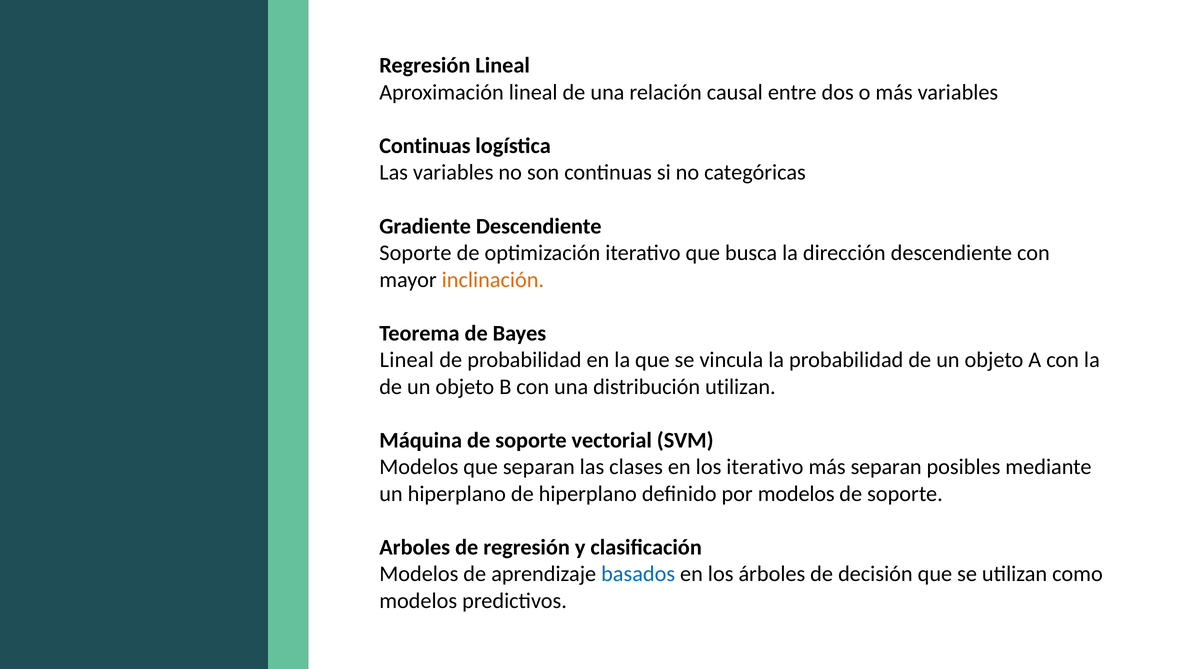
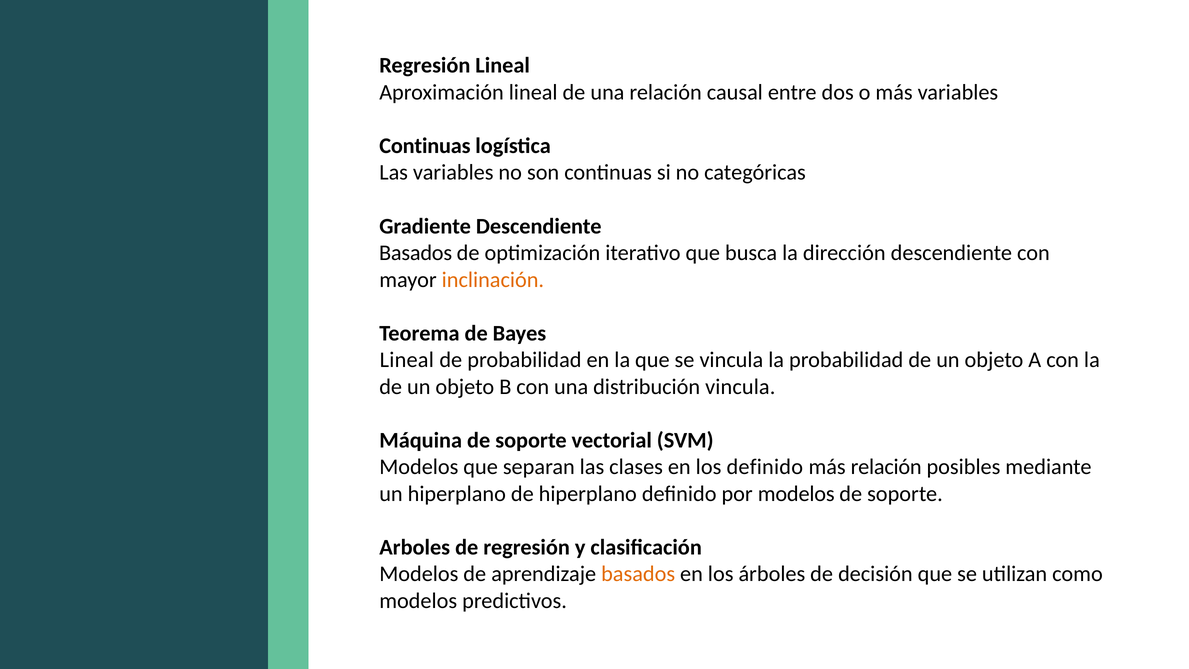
Soporte: Soporte -> Basados (416, 253)
distribución utilizan: utilizan -> vincula (740, 387)
los iterativo: iterativo -> definido (765, 467)
más separan: separan -> relación (886, 467)
basados colour: blue -> orange (638, 574)
